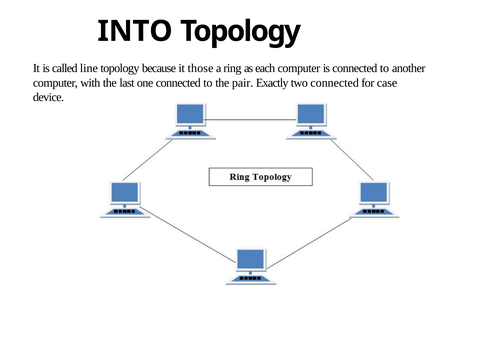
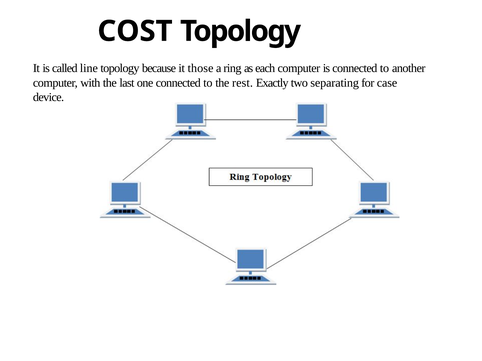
INTO: INTO -> COST (135, 31)
pair: pair -> rest (242, 83)
two connected: connected -> separating (335, 83)
